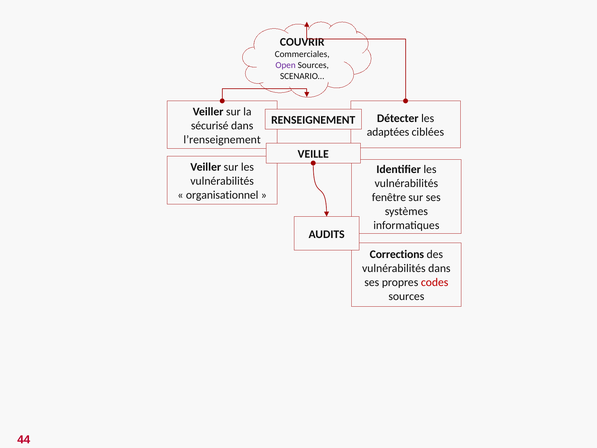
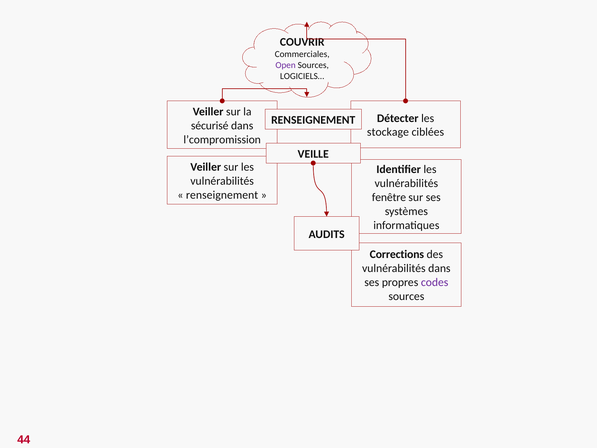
SCENARIO…: SCENARIO… -> LOGICIELS… (302, 76)
adaptées: adaptées -> stockage (388, 132)
l’renseignement: l’renseignement -> l’compromission (222, 139)
organisationnel: organisationnel -> renseignement (222, 195)
codes colour: red -> purple (435, 282)
